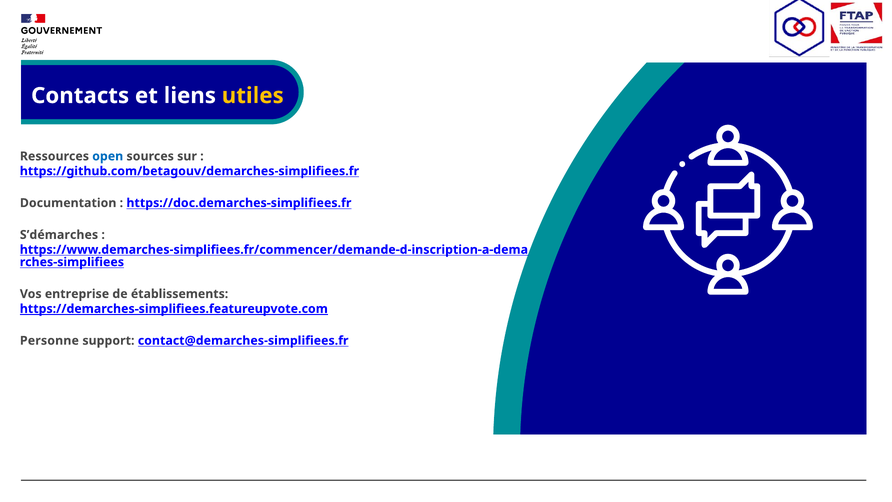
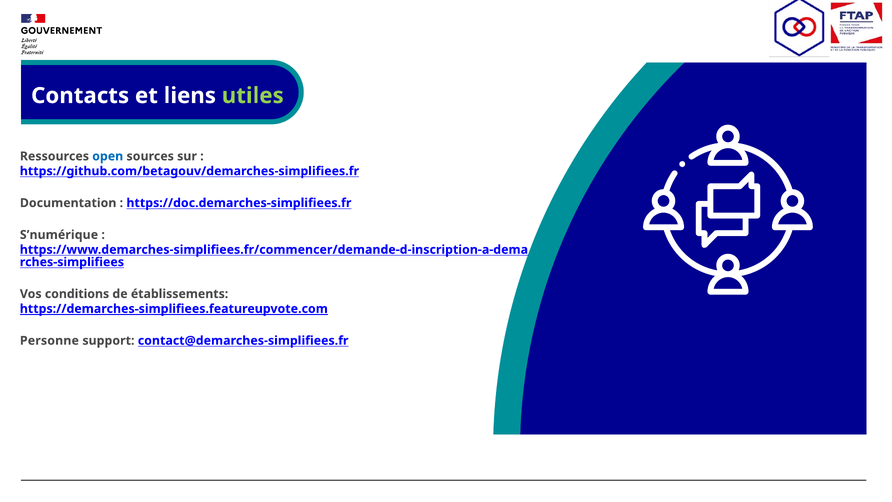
utiles colour: yellow -> light green (253, 96)
S’démarches: S’démarches -> S’numérique (59, 235)
entreprise: entreprise -> conditions (77, 294)
